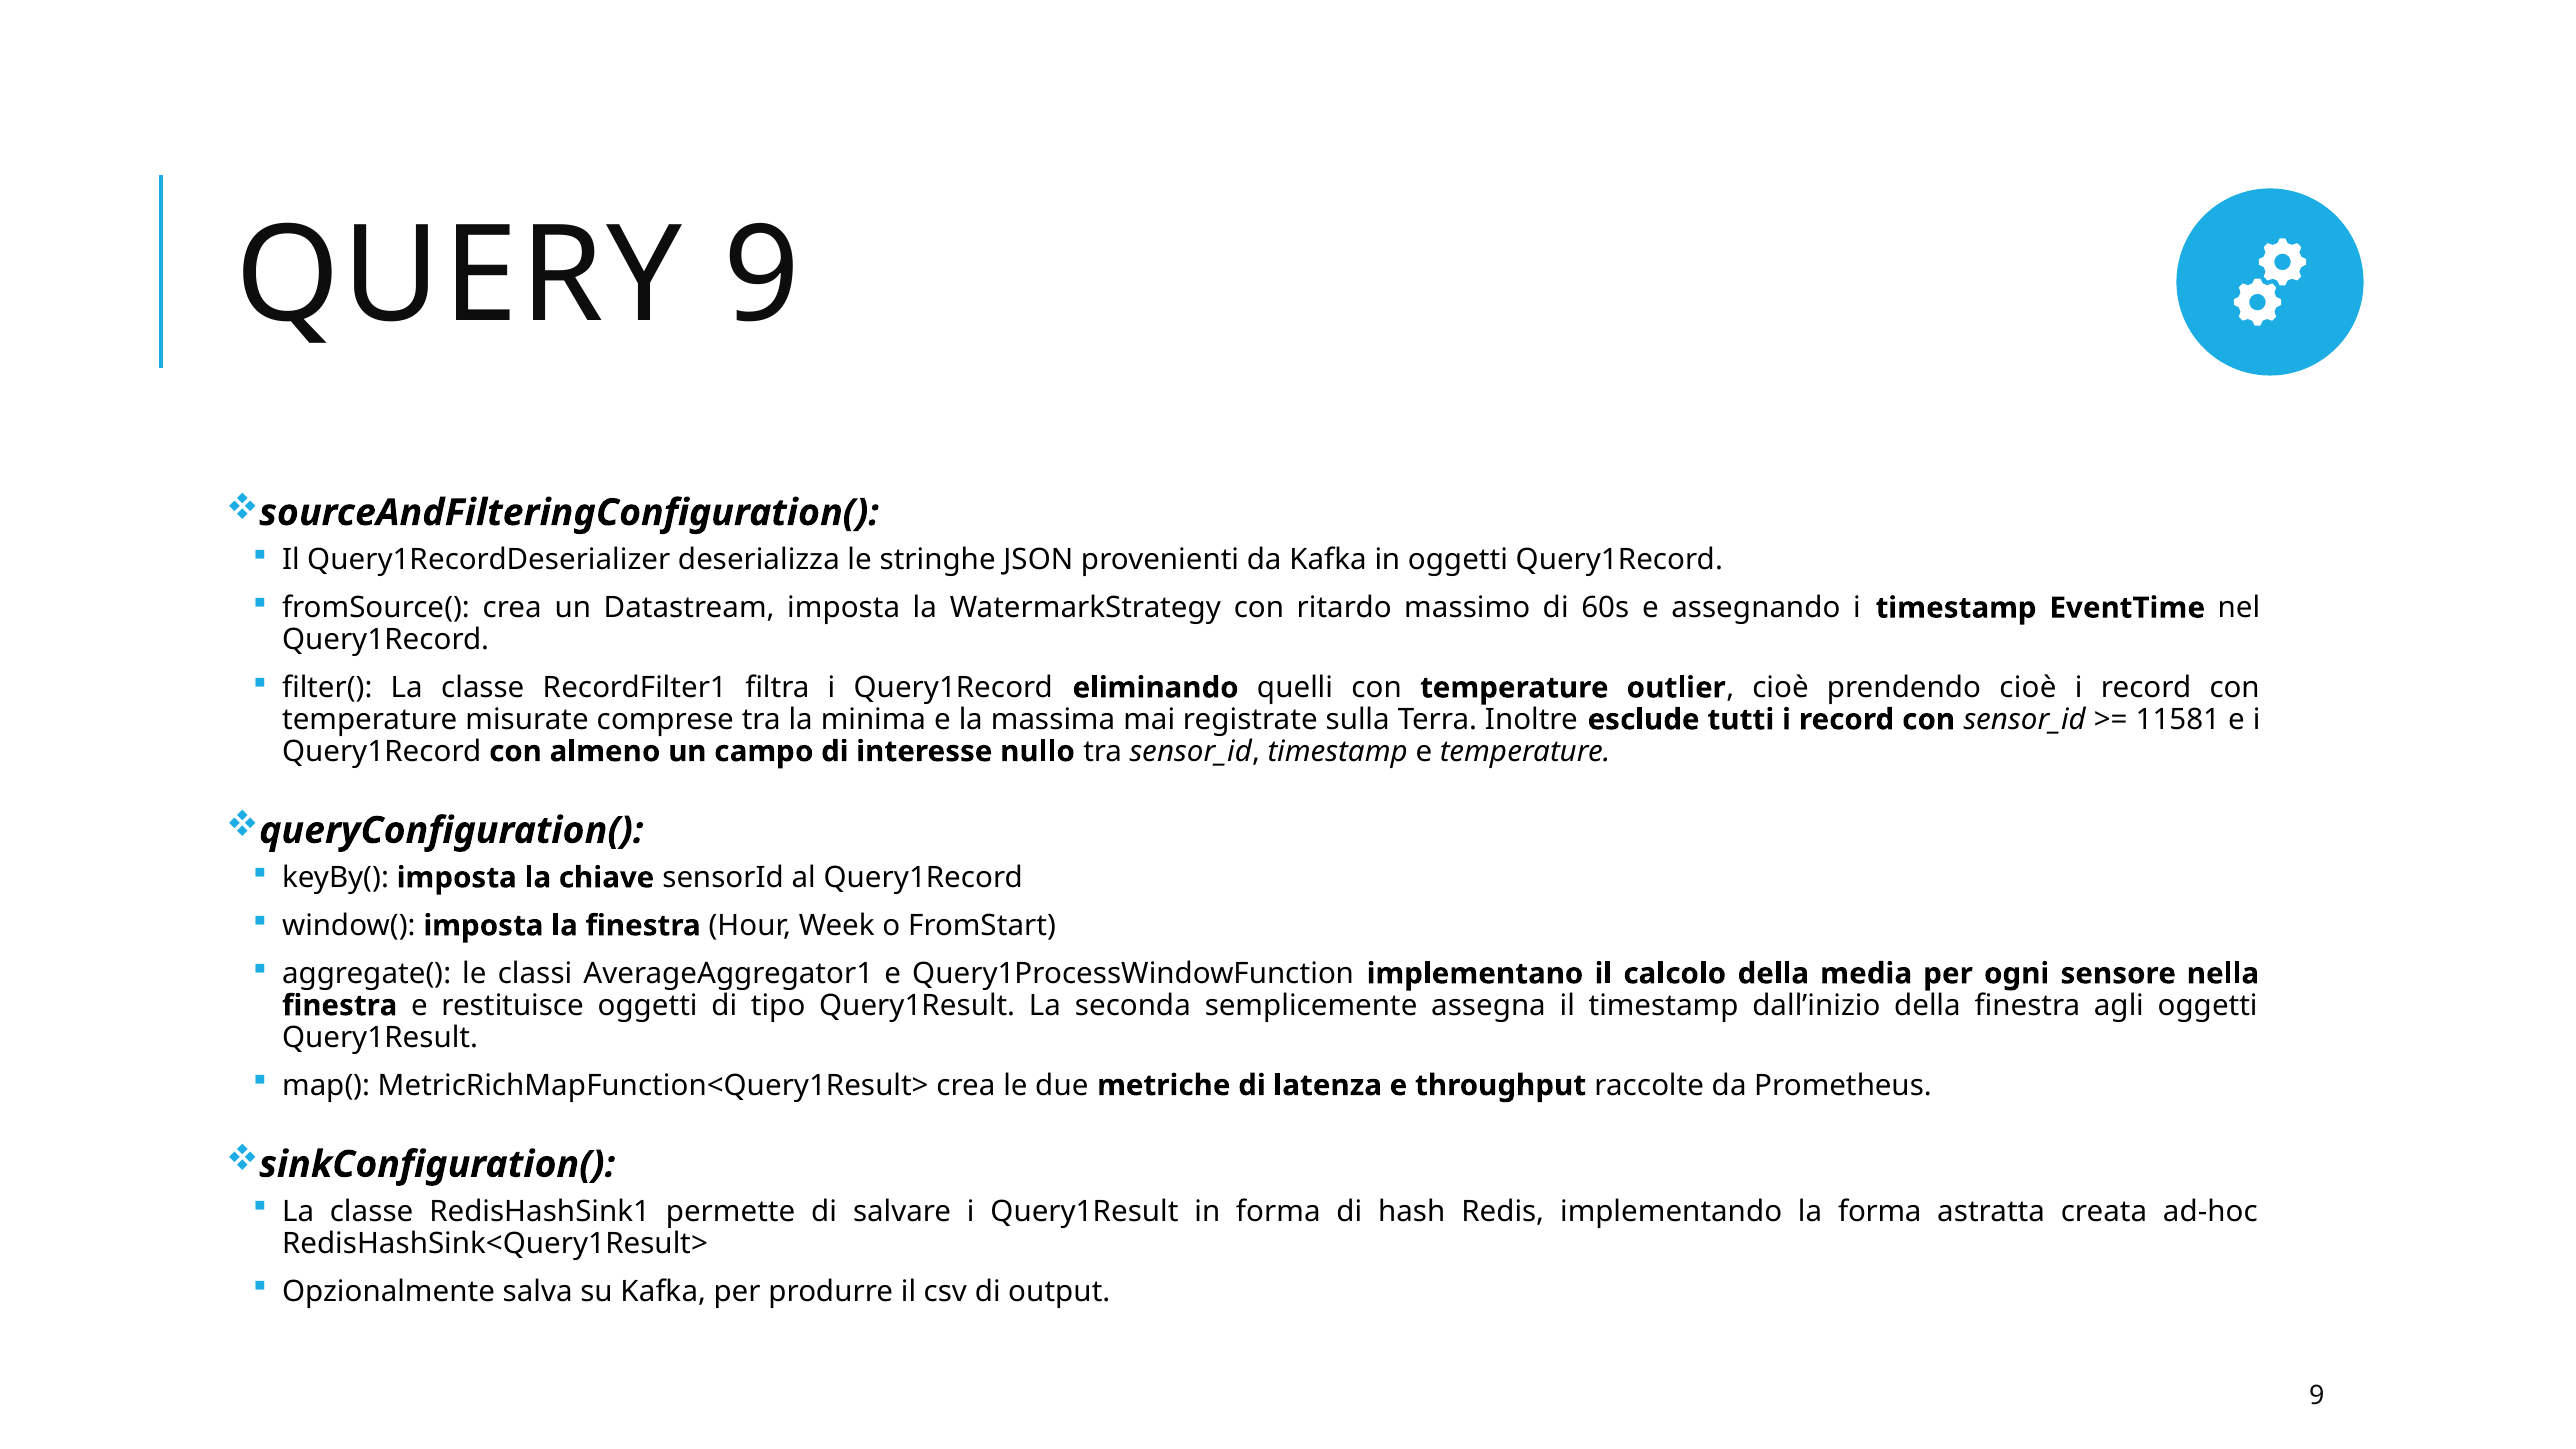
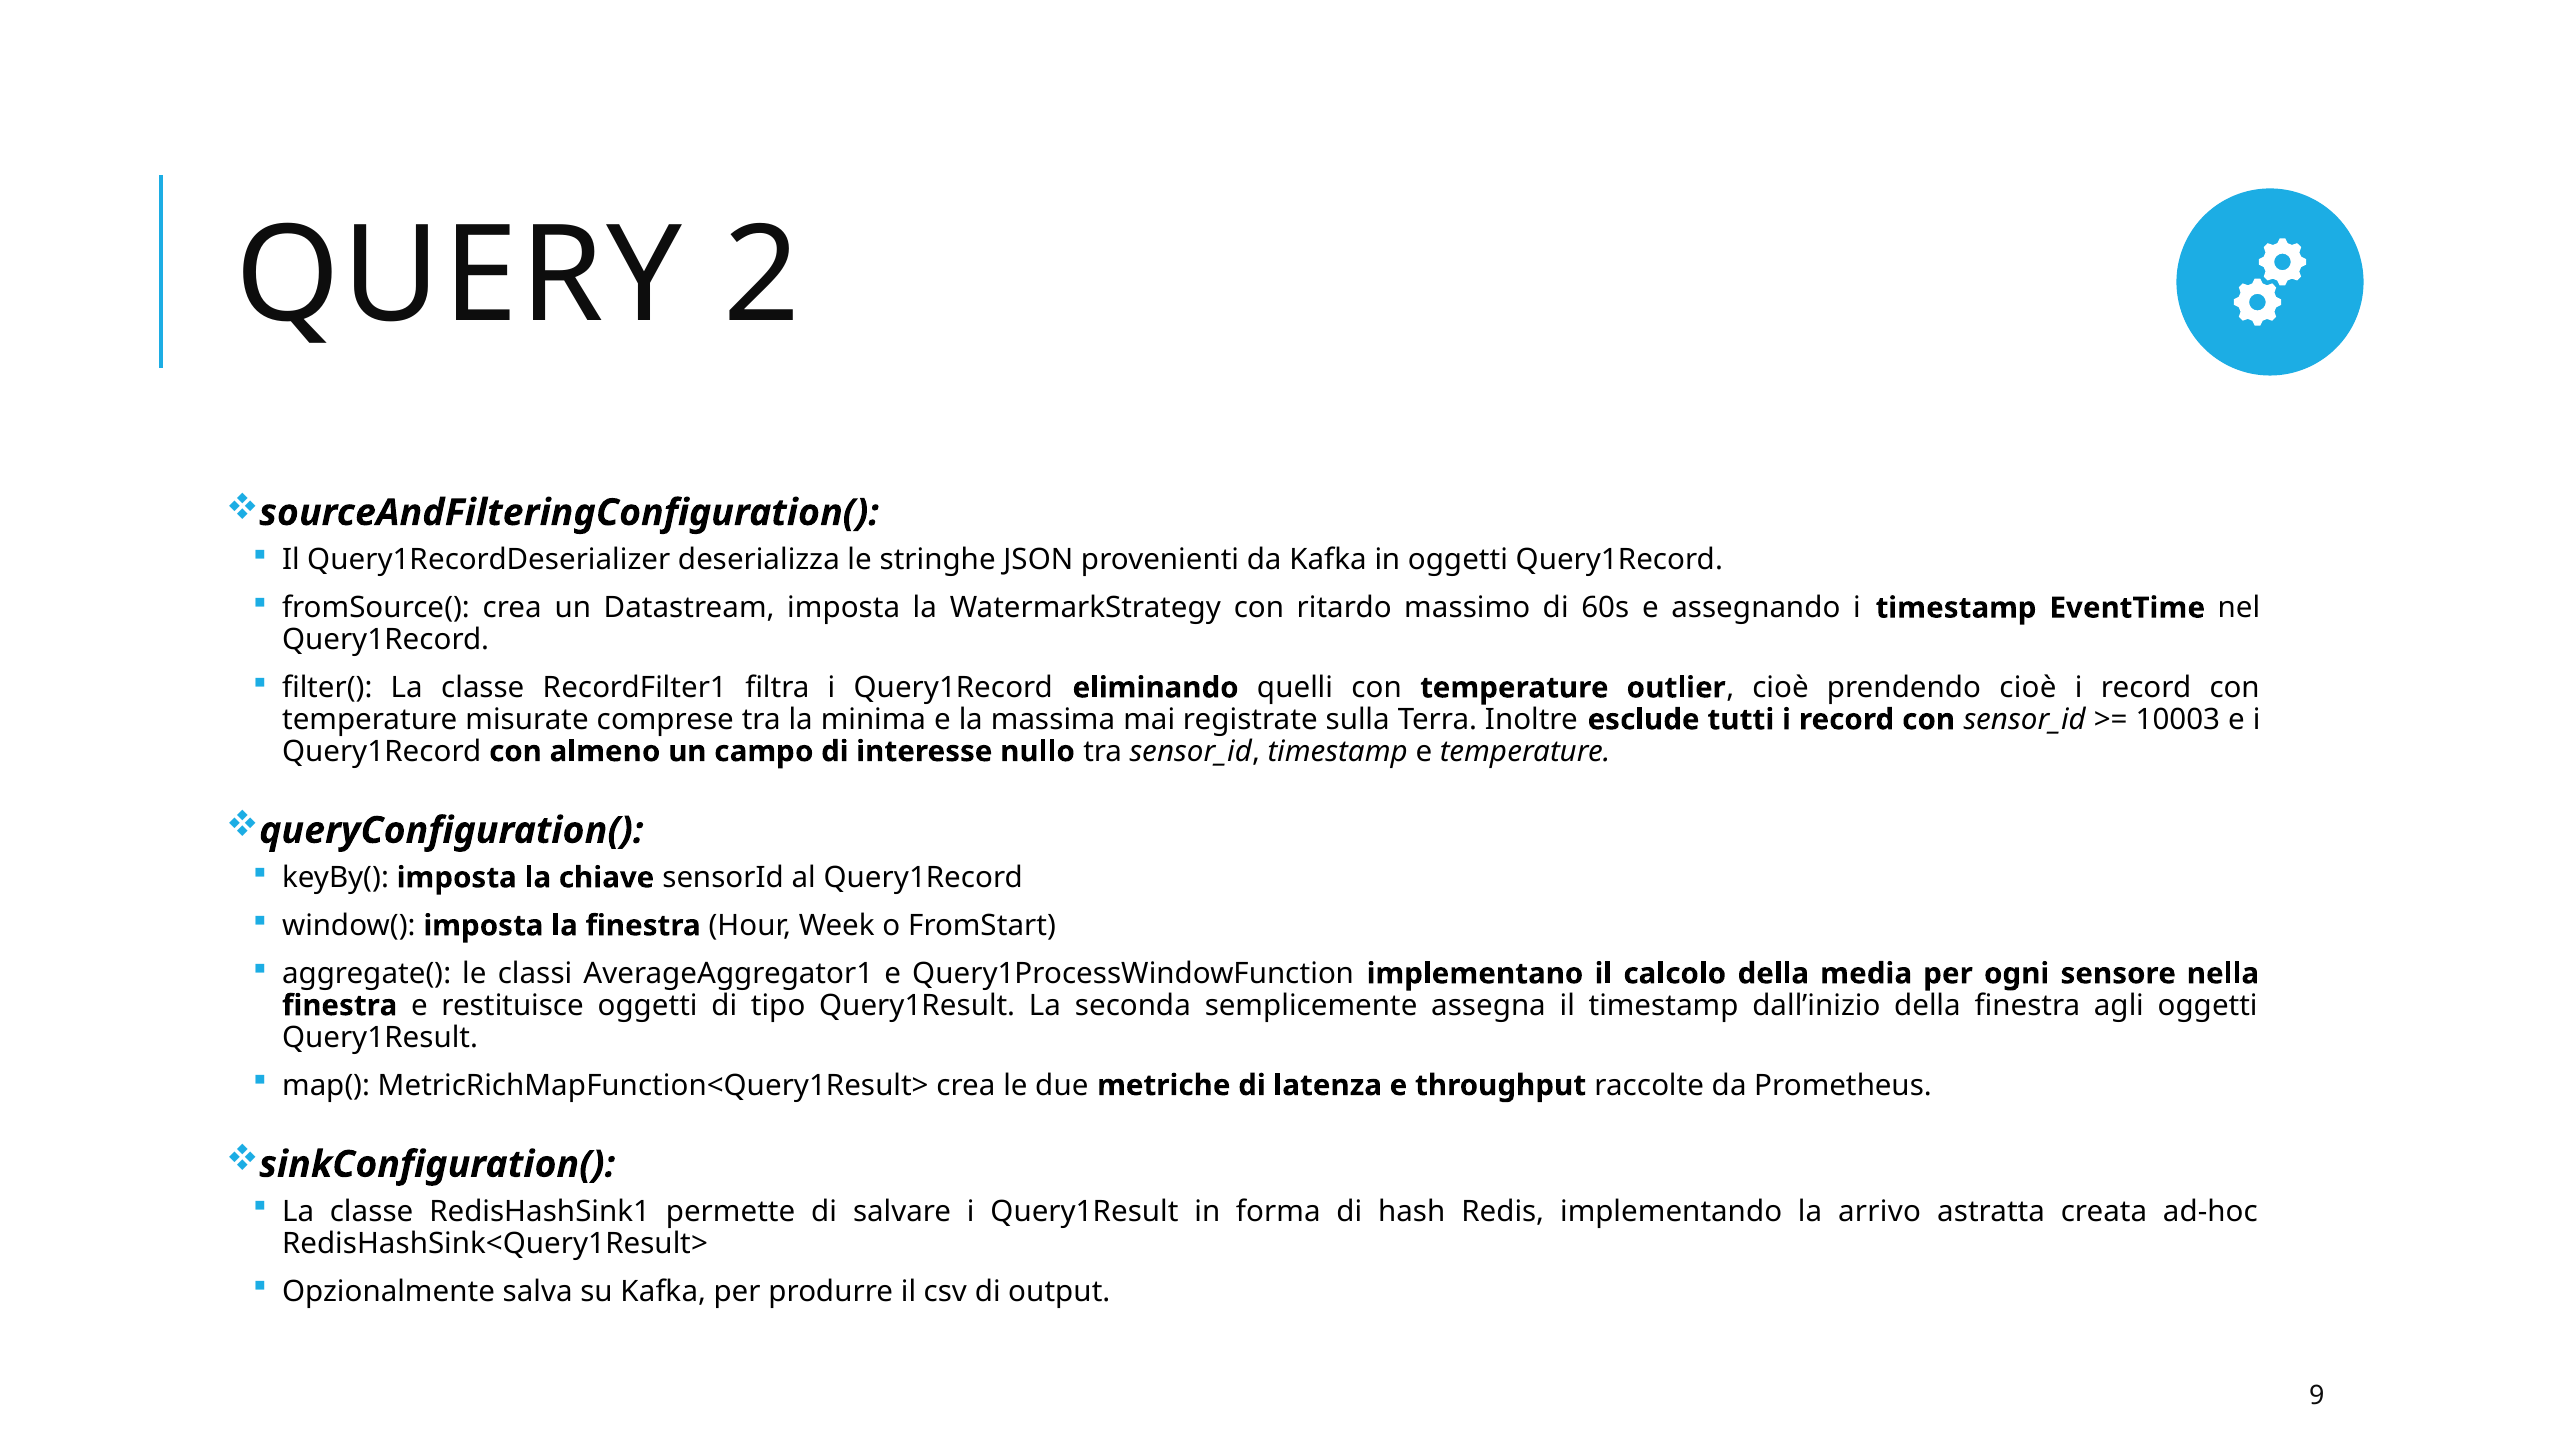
QUERY 9: 9 -> 2 (761, 276)
11581: 11581 -> 10003 (2178, 720)
la forma: forma -> arrivo (1880, 1212)
